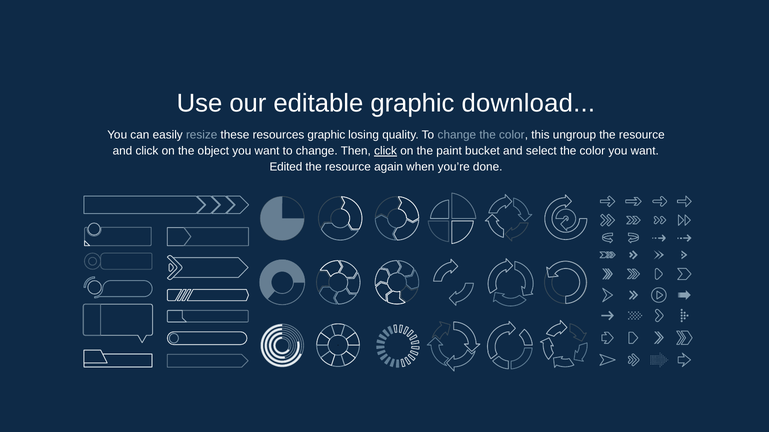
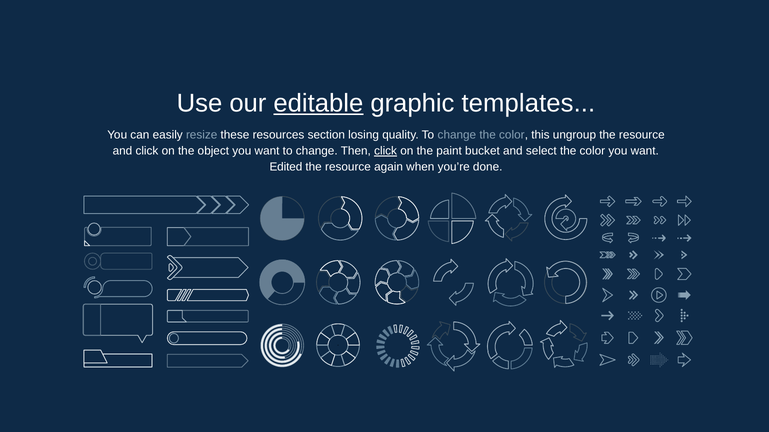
editable underline: none -> present (318, 103)
download: download -> templates (528, 103)
resources graphic: graphic -> section (326, 135)
